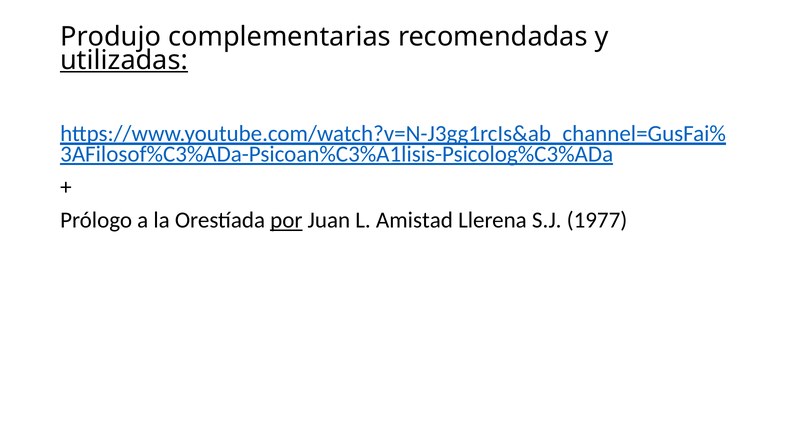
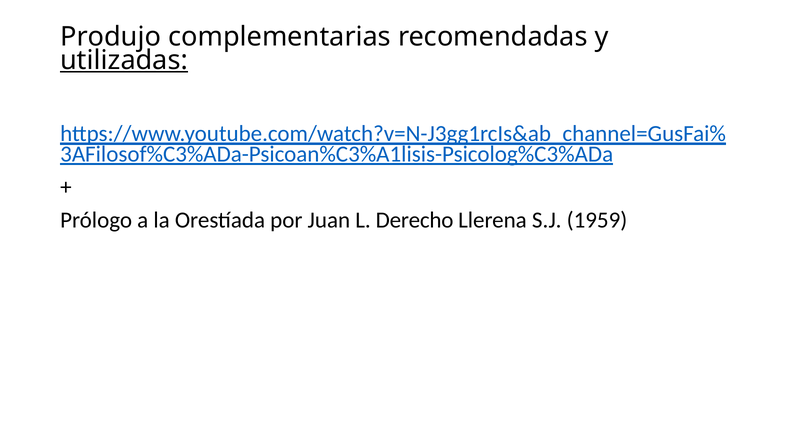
por underline: present -> none (286, 221)
Amistad: Amistad -> Derecho (415, 221)
1977: 1977 -> 1959 (597, 221)
